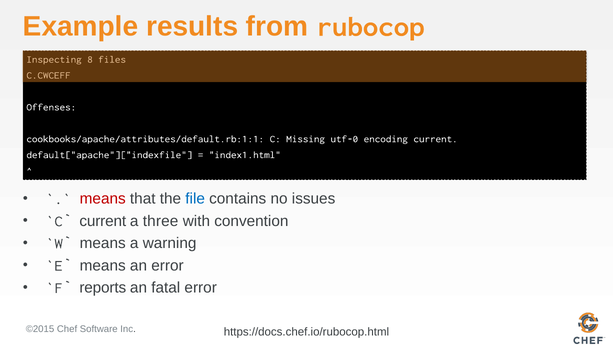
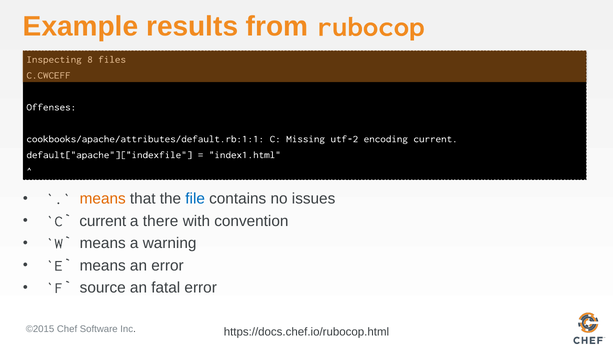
utf-0: utf-0 -> utf-2 (344, 139)
means colour: red -> orange (103, 199)
three: three -> there (161, 221)
reports: reports -> source (103, 288)
